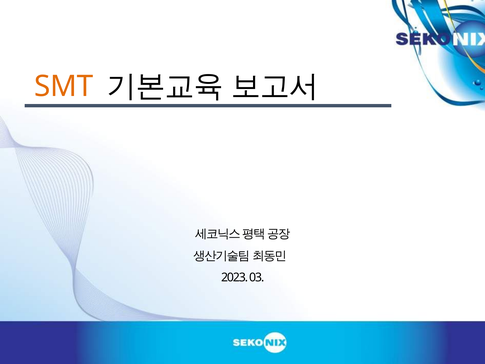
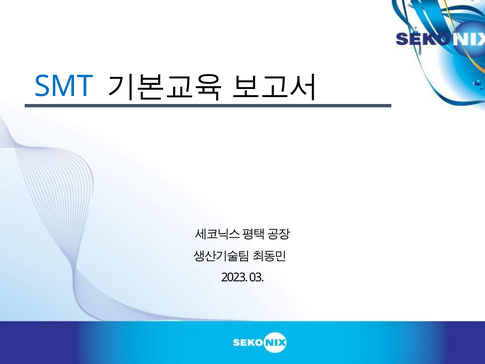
SMT colour: orange -> blue (64, 86)
